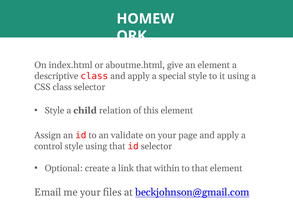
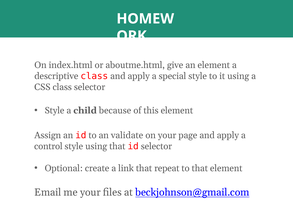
relation: relation -> because (115, 110)
within: within -> repeat (167, 168)
